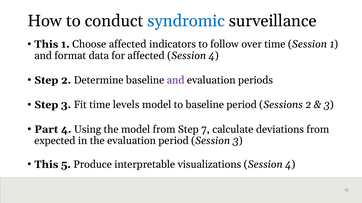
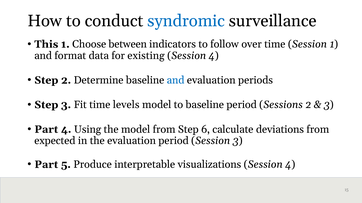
Choose affected: affected -> between (128, 44)
for affected: affected -> existing (146, 56)
and colour: purple -> blue (176, 80)
7: 7 -> 6 (206, 130)
This: This -> Part (46, 165)
